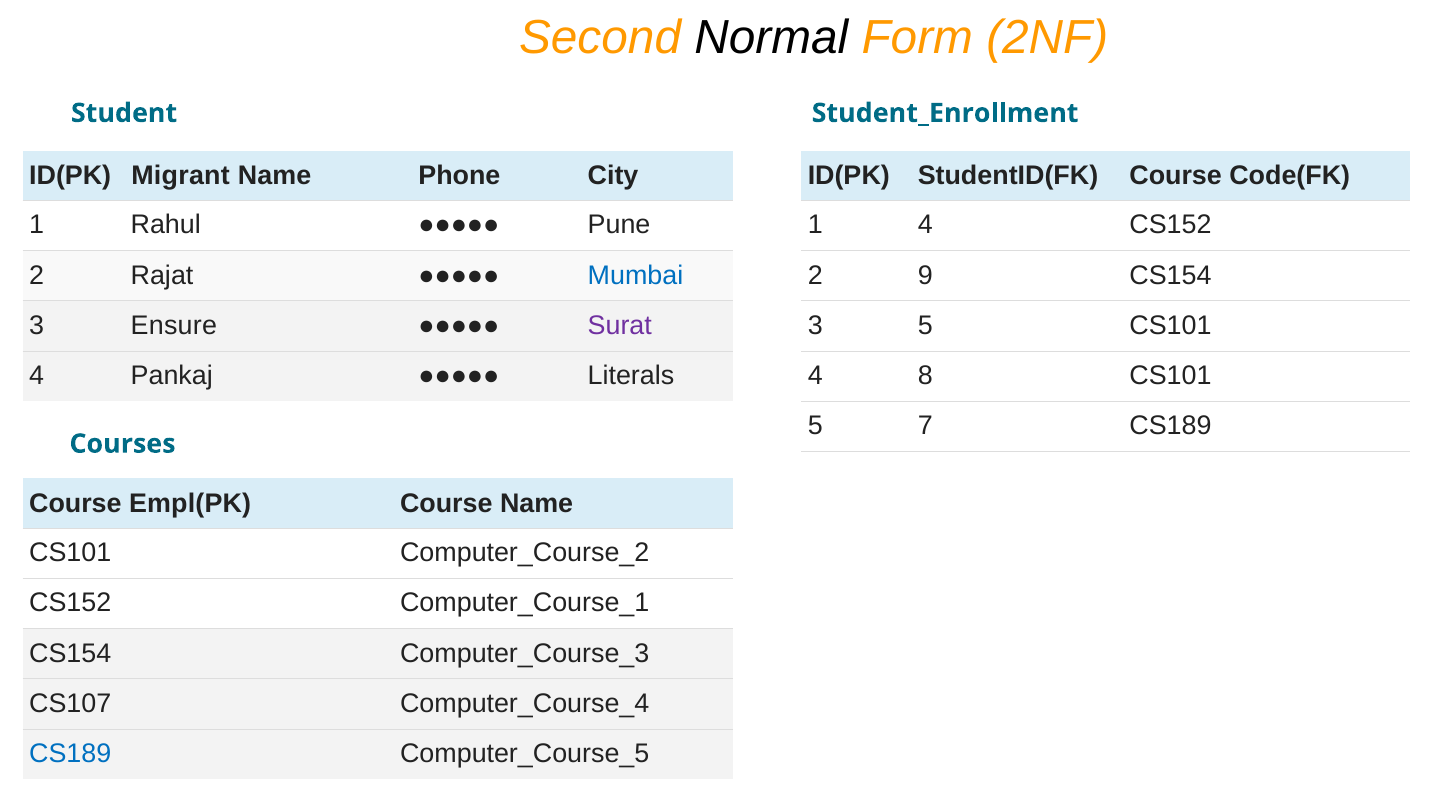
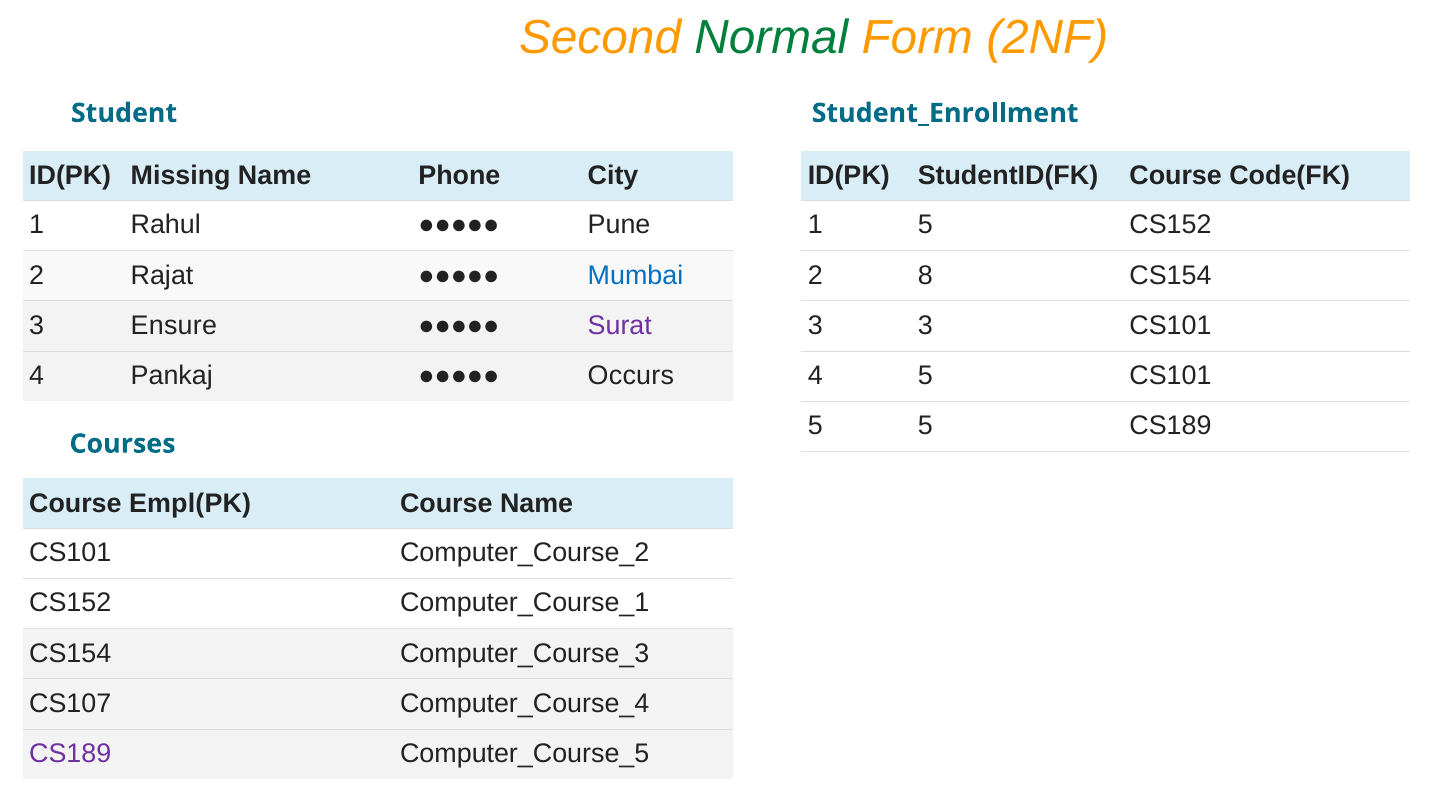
Normal colour: black -> green (771, 37)
Migrant: Migrant -> Missing (181, 176)
1 4: 4 -> 5 (925, 225)
9: 9 -> 8 (925, 275)
3 5: 5 -> 3 (925, 325)
Literals: Literals -> Occurs (631, 376)
4 8: 8 -> 5 (925, 376)
5 7: 7 -> 5 (925, 426)
CS189 colour: blue -> purple (70, 754)
